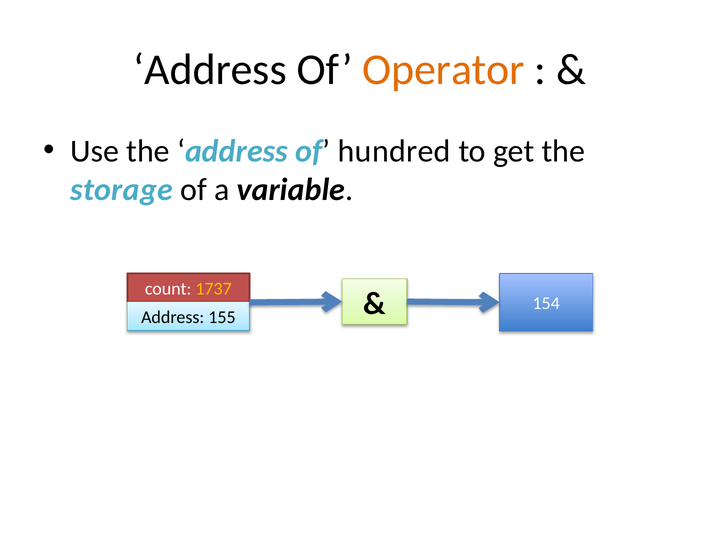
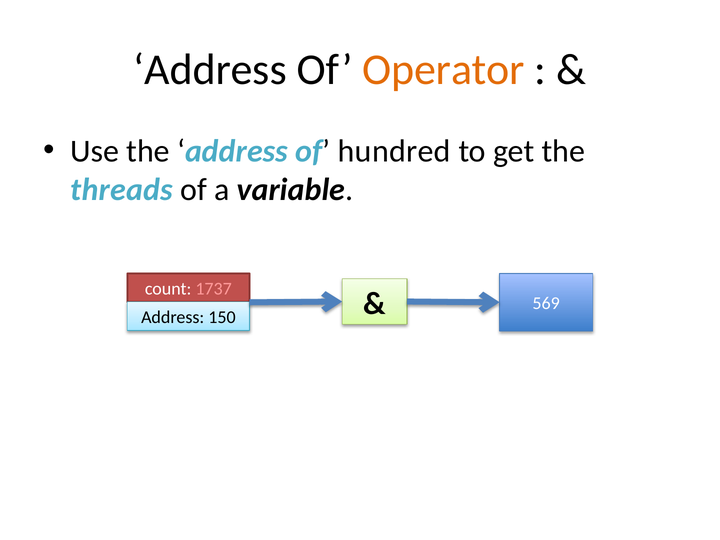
storage: storage -> threads (122, 190)
1737 colour: yellow -> pink (214, 289)
155: 155 -> 150 (222, 317)
154: 154 -> 569 (546, 304)
